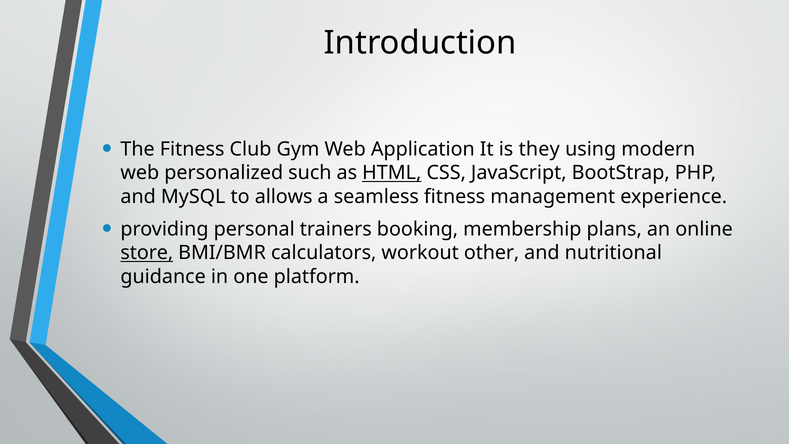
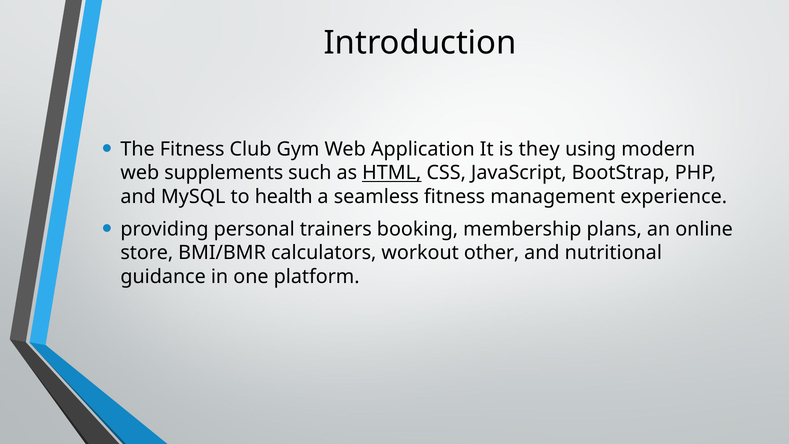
personalized: personalized -> supplements (224, 173)
allows: allows -> health (284, 197)
store underline: present -> none (147, 253)
